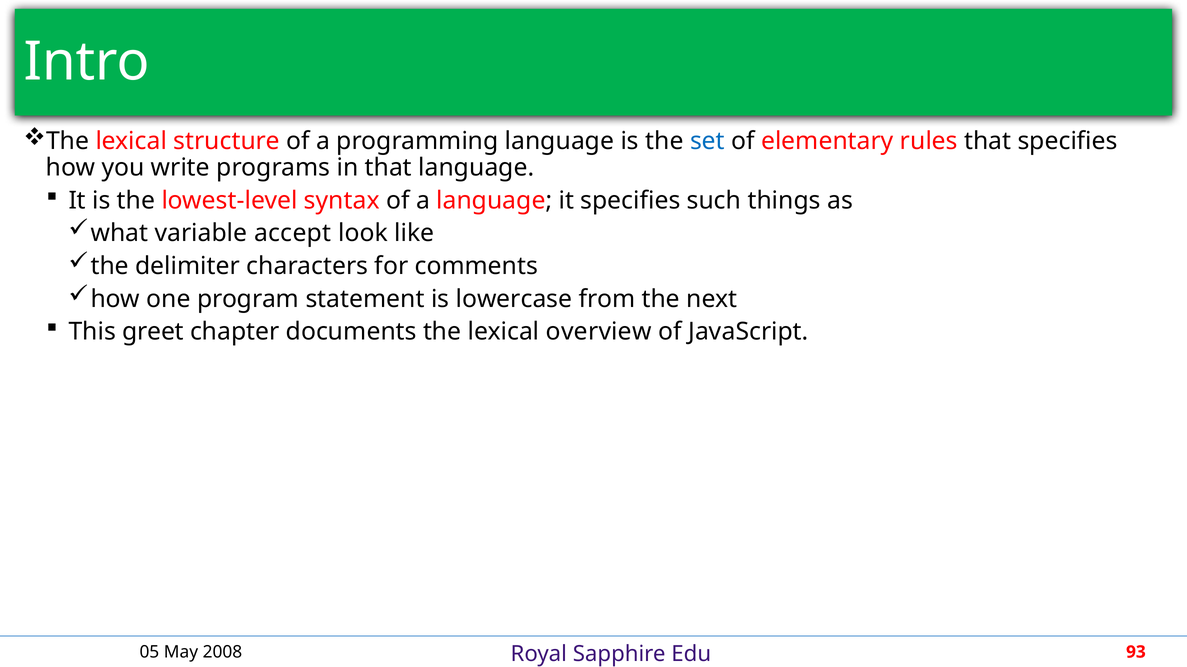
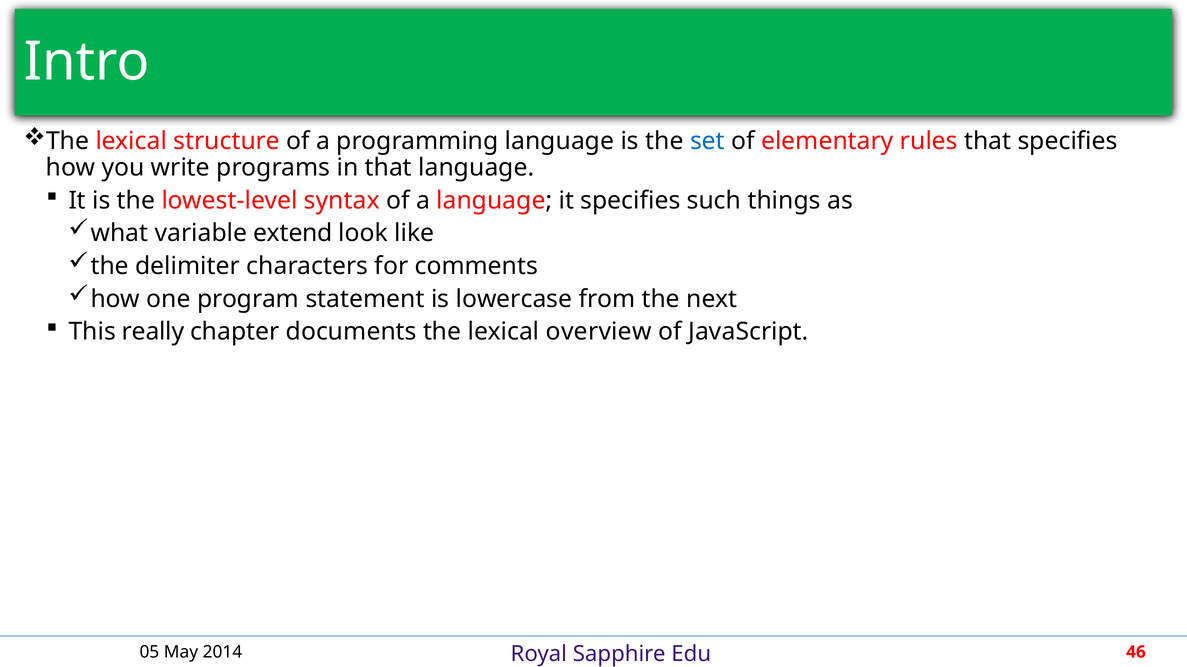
accept: accept -> extend (293, 234)
greet: greet -> really (153, 332)
2008: 2008 -> 2014 (222, 653)
93: 93 -> 46 (1136, 653)
